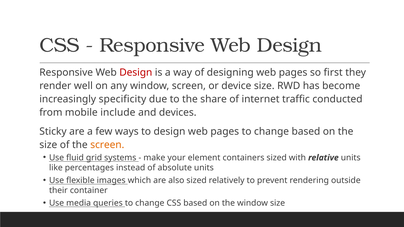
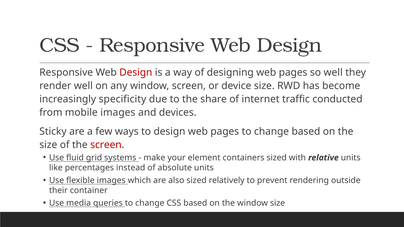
so first: first -> well (333, 73)
mobile include: include -> images (118, 113)
screen colour: orange -> red (107, 145)
